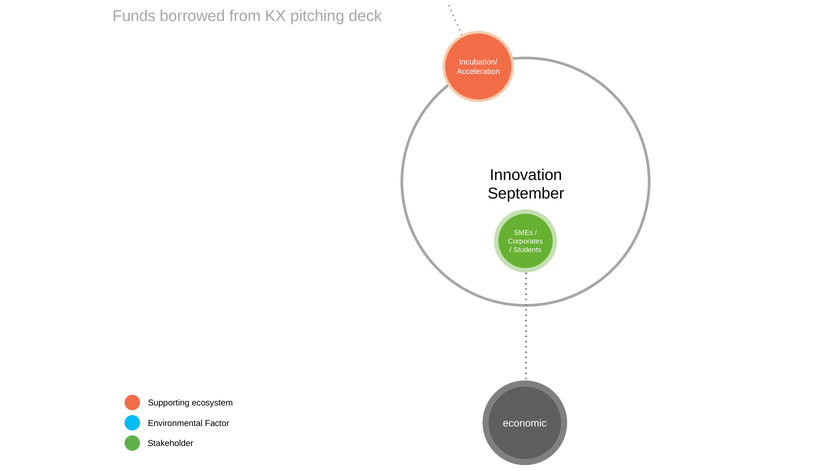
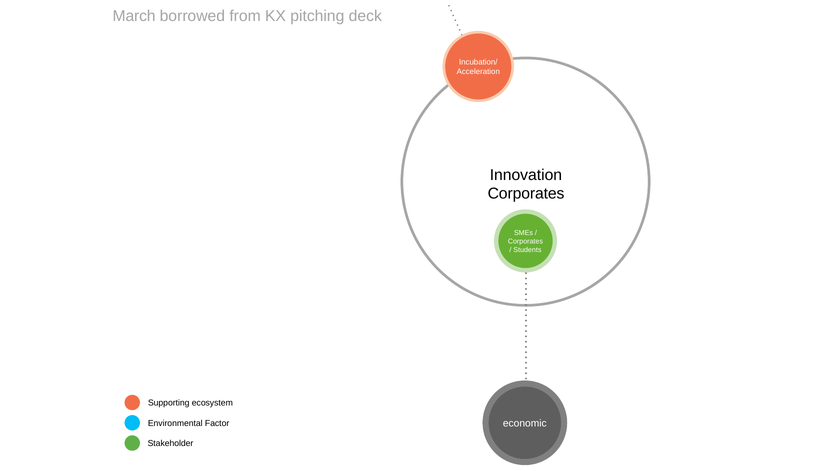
Funds: Funds -> March (134, 16)
September: September -> Corporates (526, 194)
